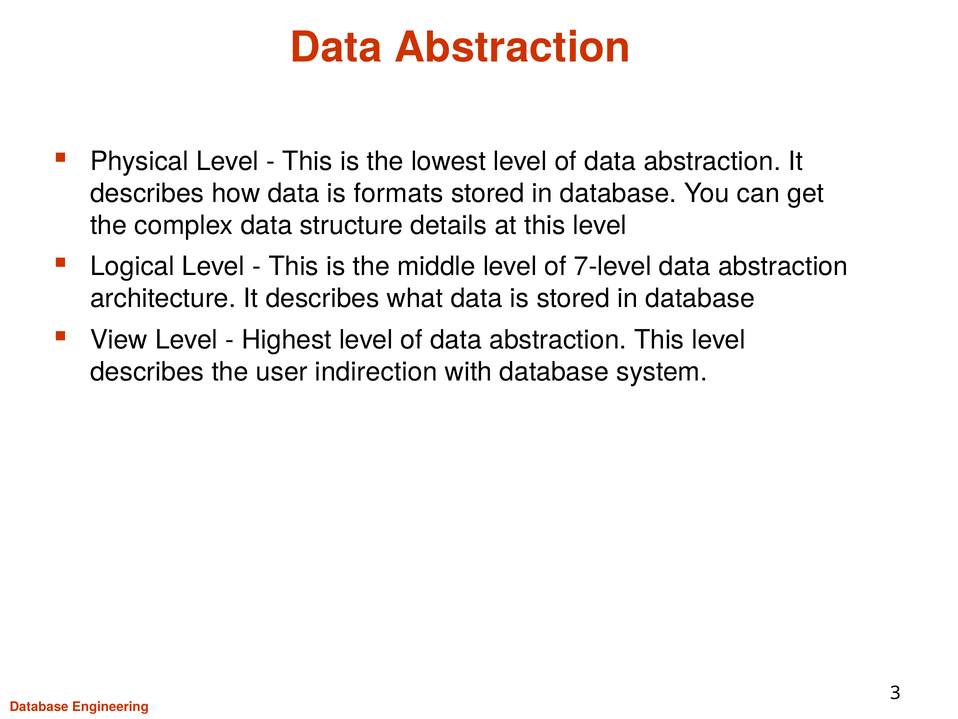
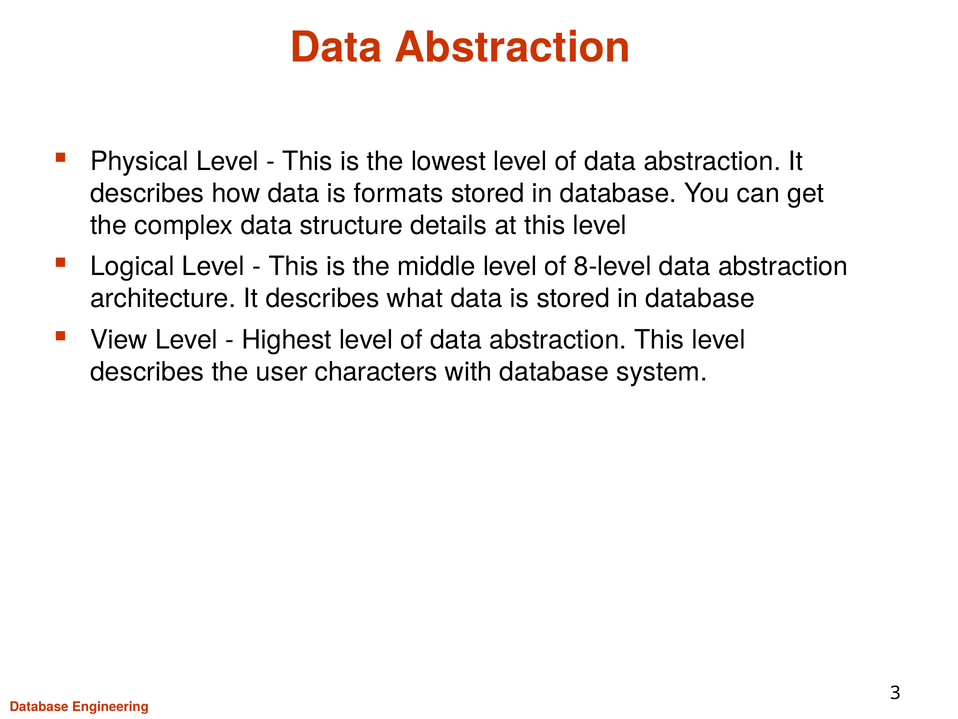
7-level: 7-level -> 8-level (613, 266)
indirection: indirection -> characters (376, 372)
